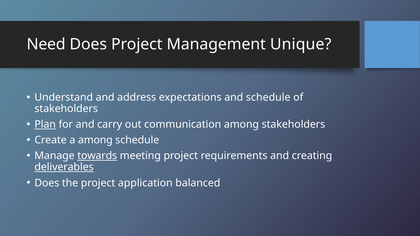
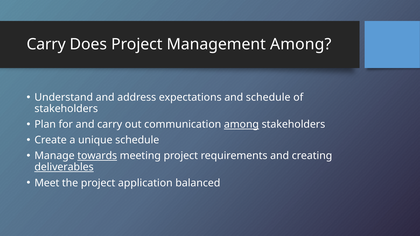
Need: Need -> Carry (46, 44)
Management Unique: Unique -> Among (301, 44)
Plan underline: present -> none (45, 125)
among underline: none -> present (241, 125)
a among: among -> unique (95, 140)
Does: Does -> Meet (47, 183)
